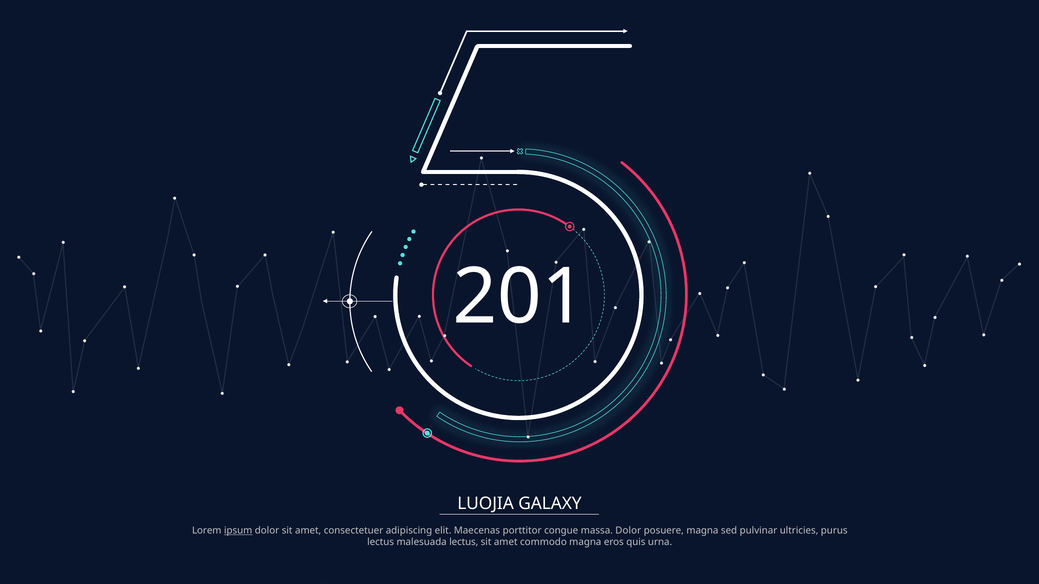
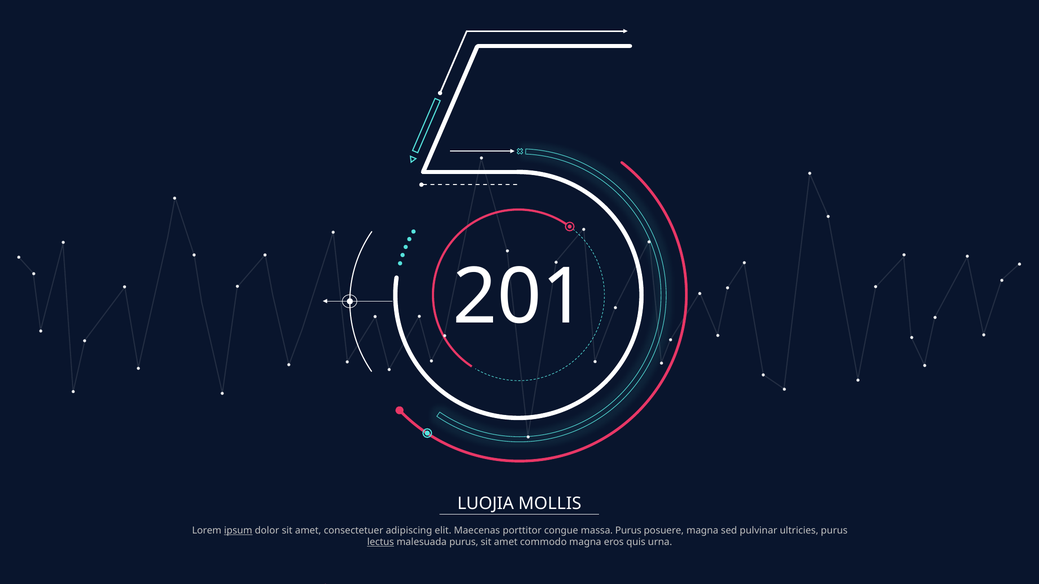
GALAXY: GALAXY -> MOLLIS (550, 504)
massa Dolor: Dolor -> Purus (628, 531)
lectus underline: none -> present (381, 542)
malesuada lectus: lectus -> purus (464, 542)
